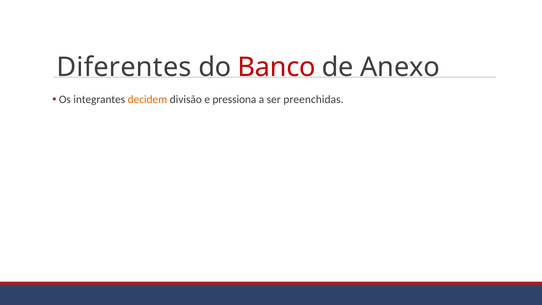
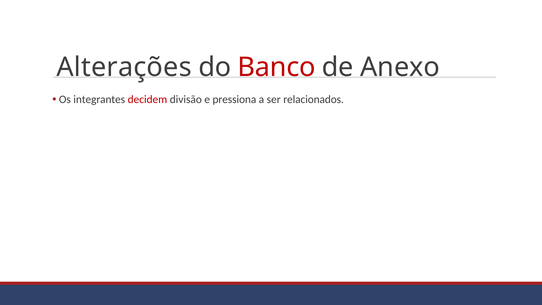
Diferentes: Diferentes -> Alterações (124, 67)
decidem colour: orange -> red (147, 99)
preenchidas: preenchidas -> relacionados (314, 99)
